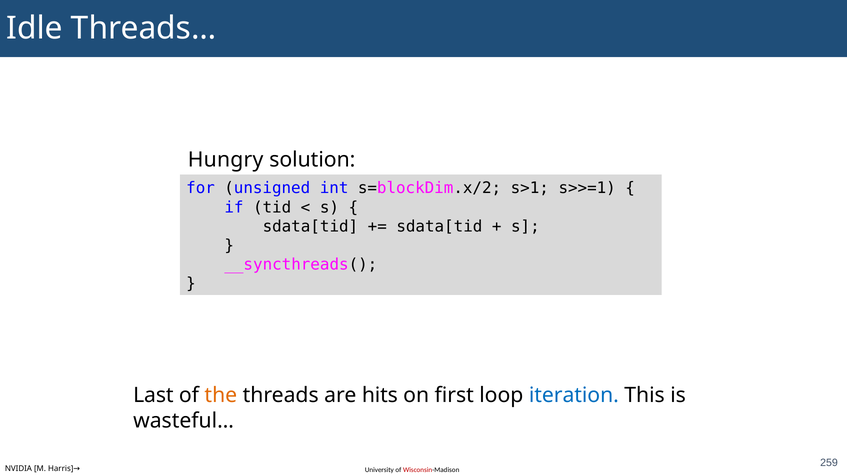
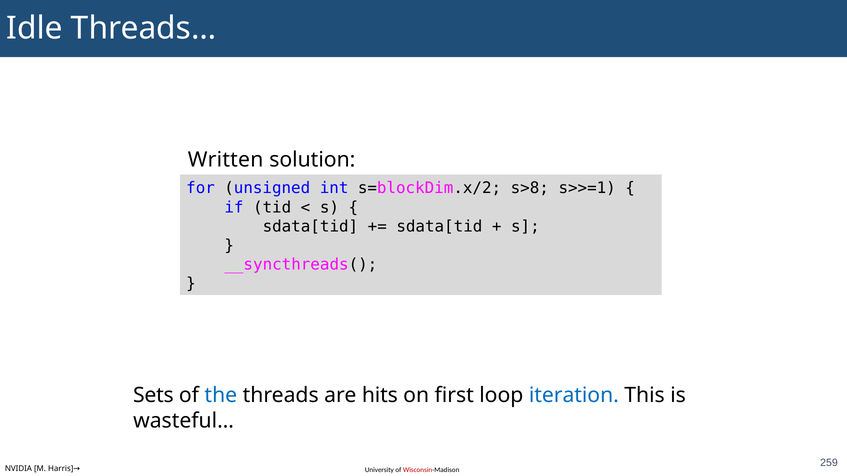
Hungry: Hungry -> Written (226, 160)
s>1: s>1 -> s>8 (530, 188)
Last: Last -> Sets (153, 396)
the colour: orange -> blue (221, 396)
